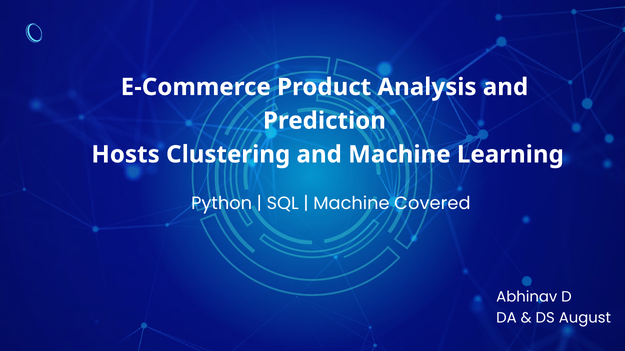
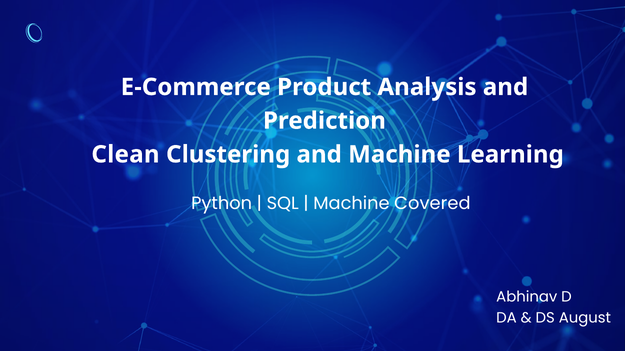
Hosts: Hosts -> Clean (125, 155)
